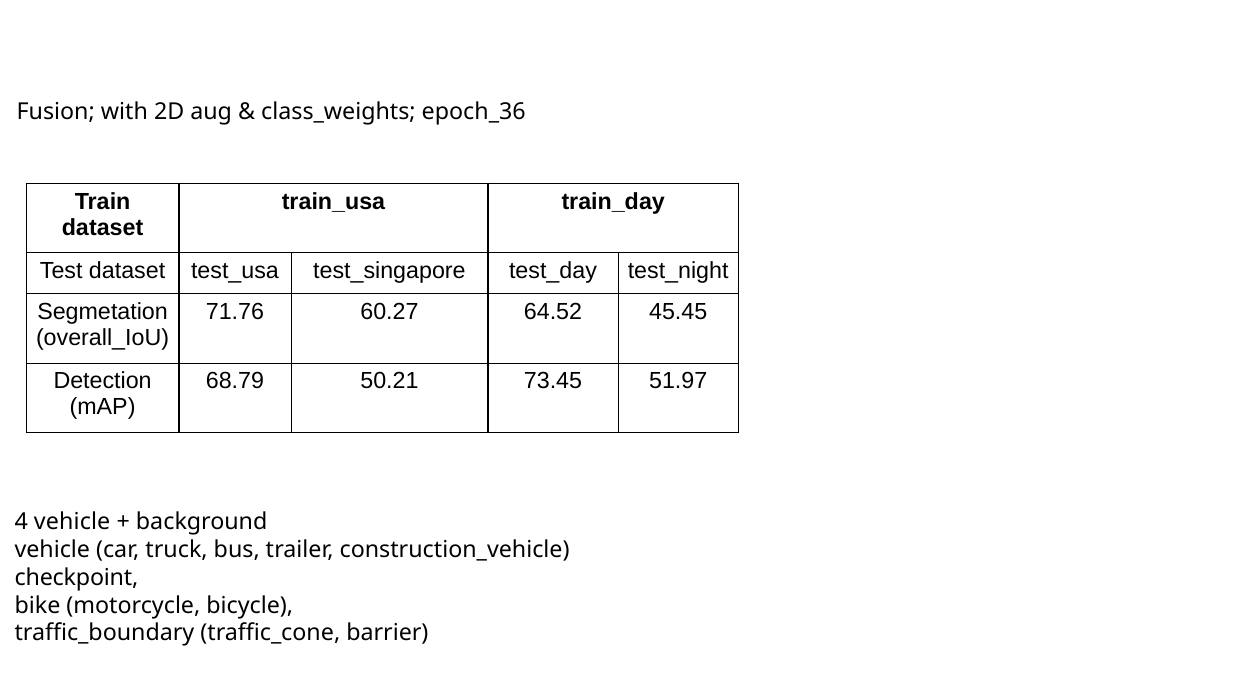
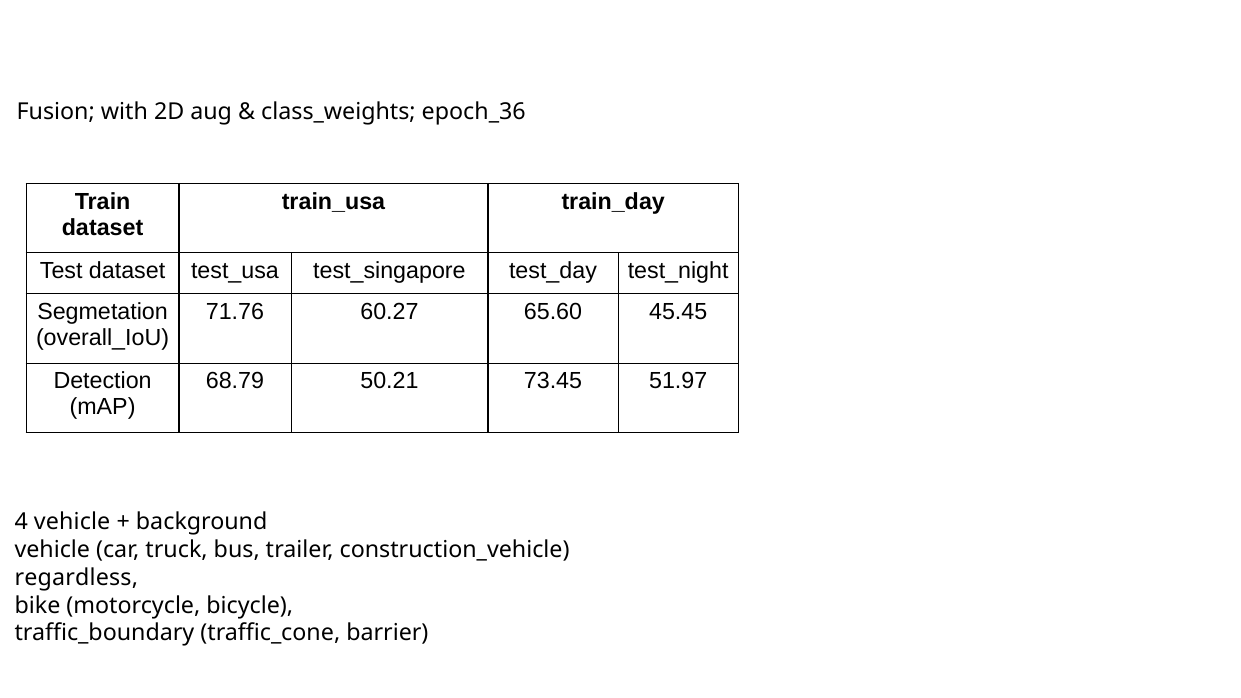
64.52: 64.52 -> 65.60 (553, 312)
checkpoint: checkpoint -> regardless (76, 577)
